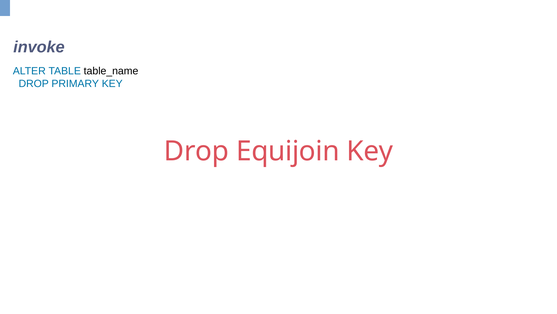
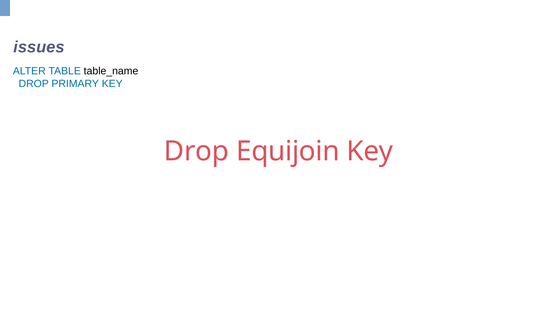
invoke: invoke -> issues (39, 47)
